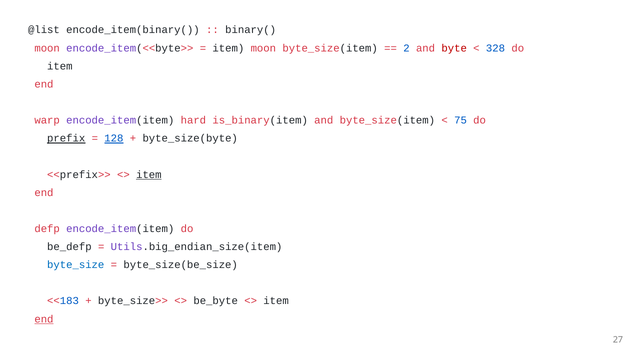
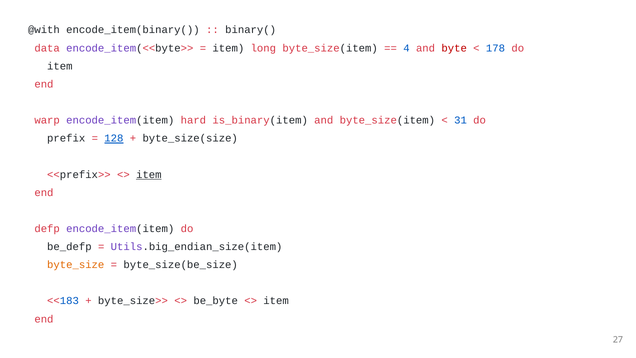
@list: @list -> @with (44, 30)
moon: moon -> data (47, 48)
item moon: moon -> long (263, 48)
2: 2 -> 4 (406, 48)
328: 328 -> 178 (495, 48)
75: 75 -> 31 (461, 120)
prefix underline: present -> none (66, 138)
byte_size(byte: byte_size(byte -> byte_size(size (190, 138)
byte_size colour: blue -> orange (76, 265)
end underline: present -> none (44, 319)
